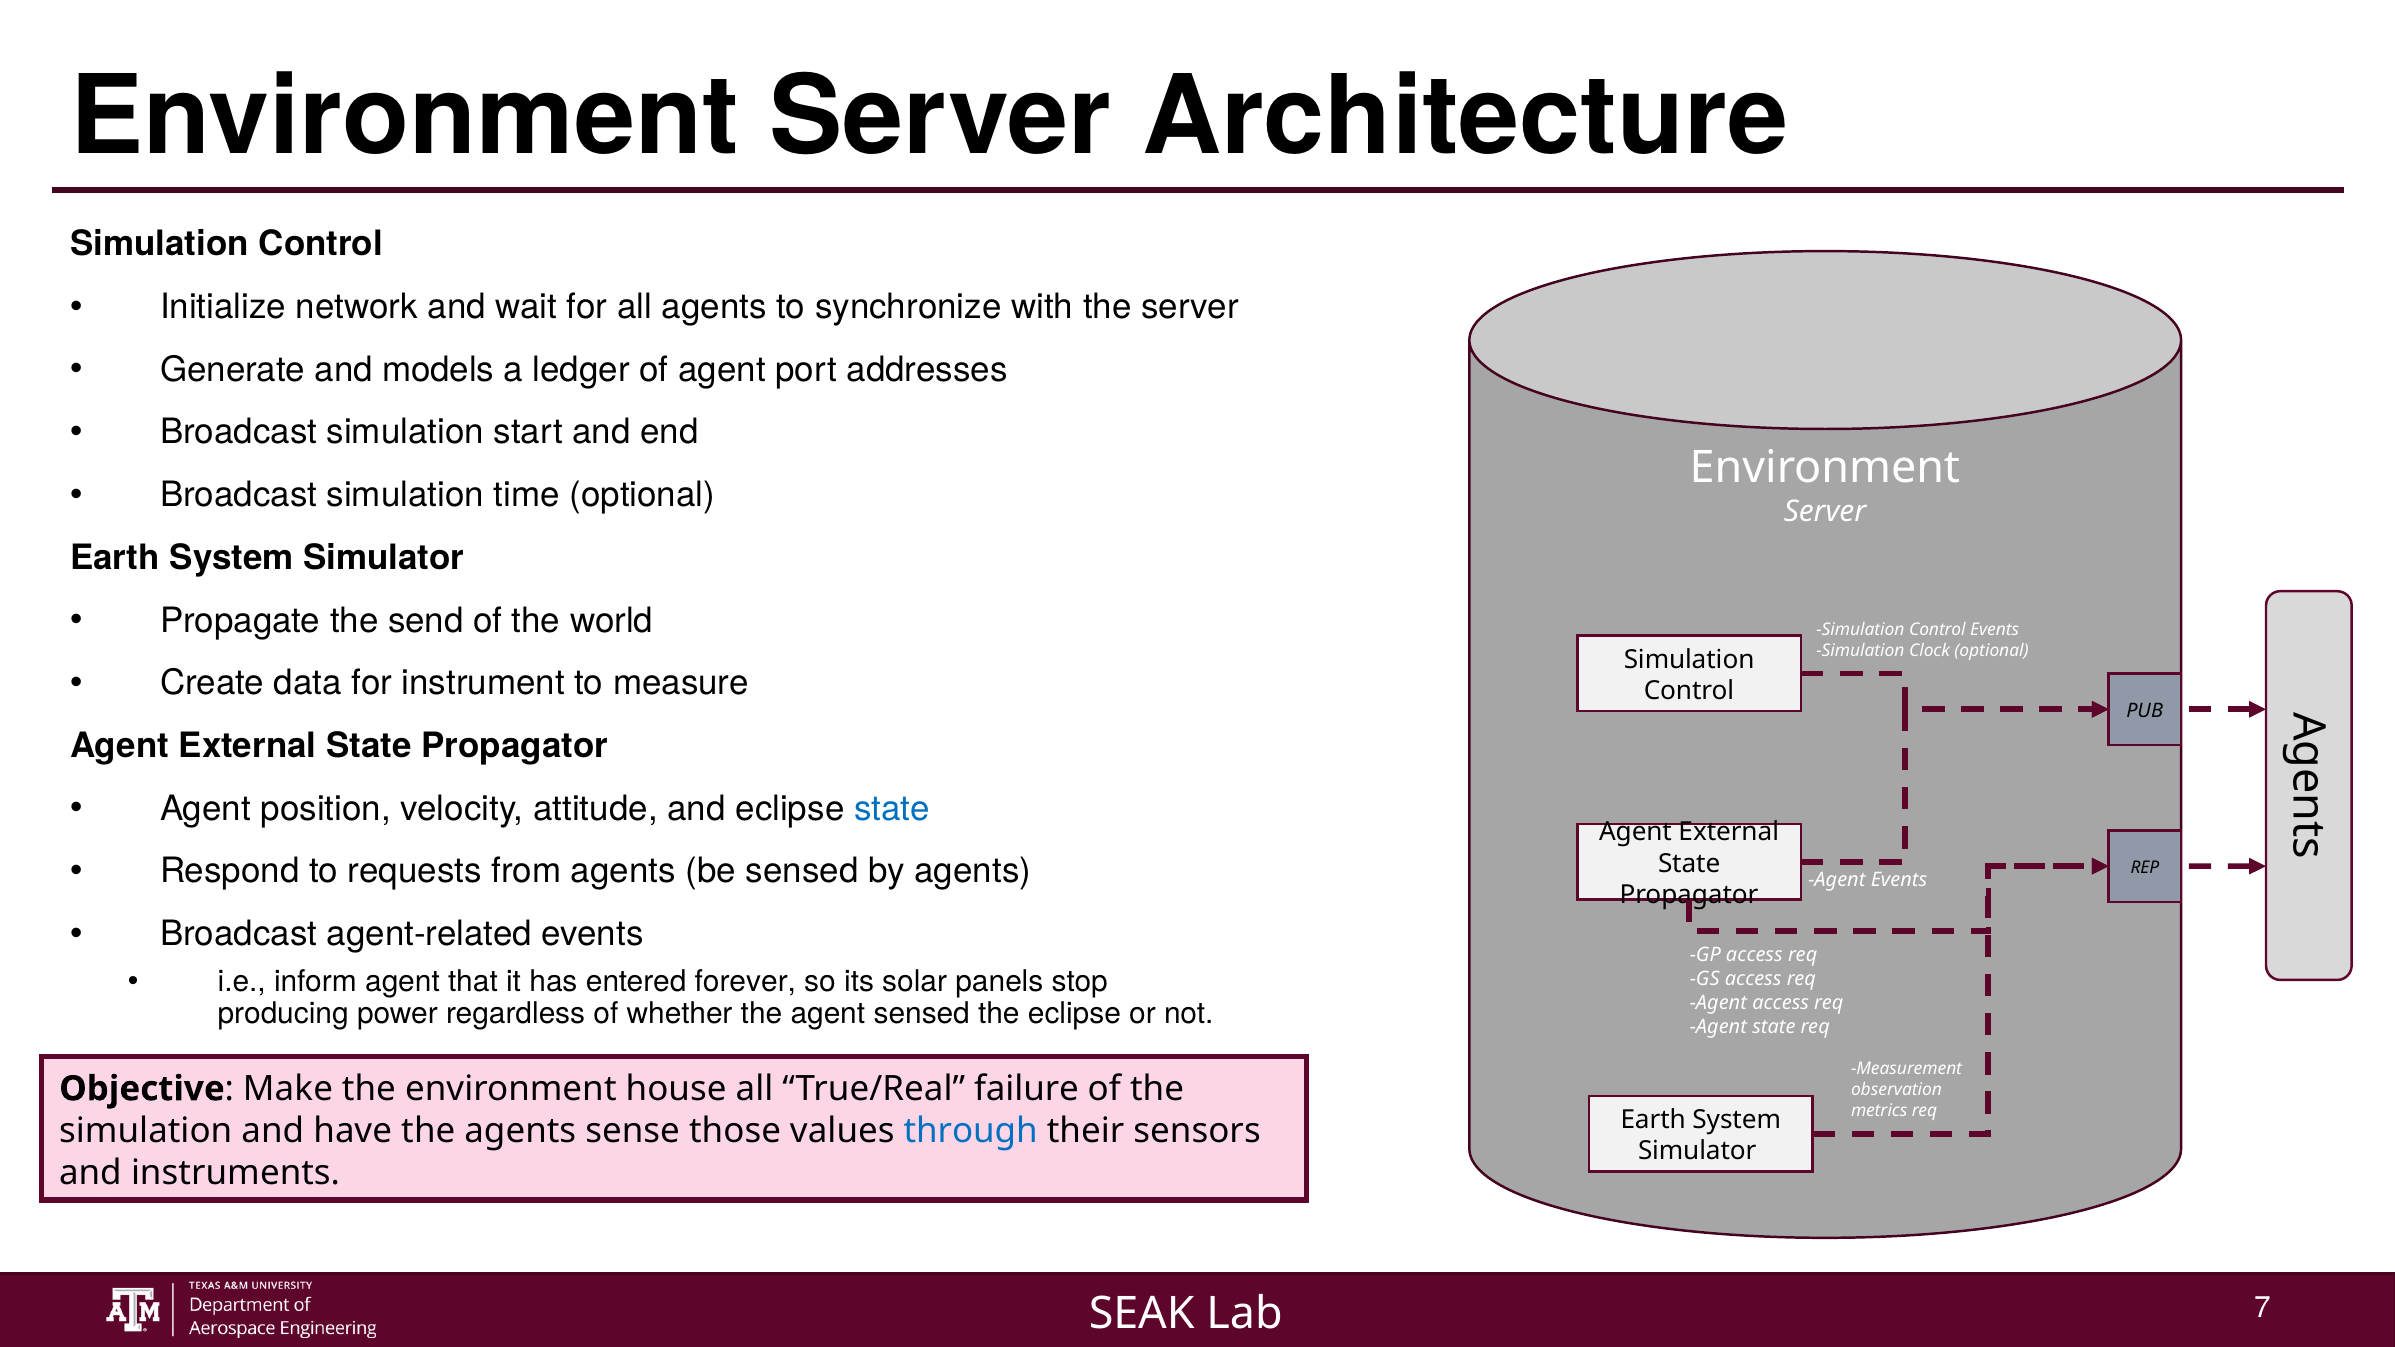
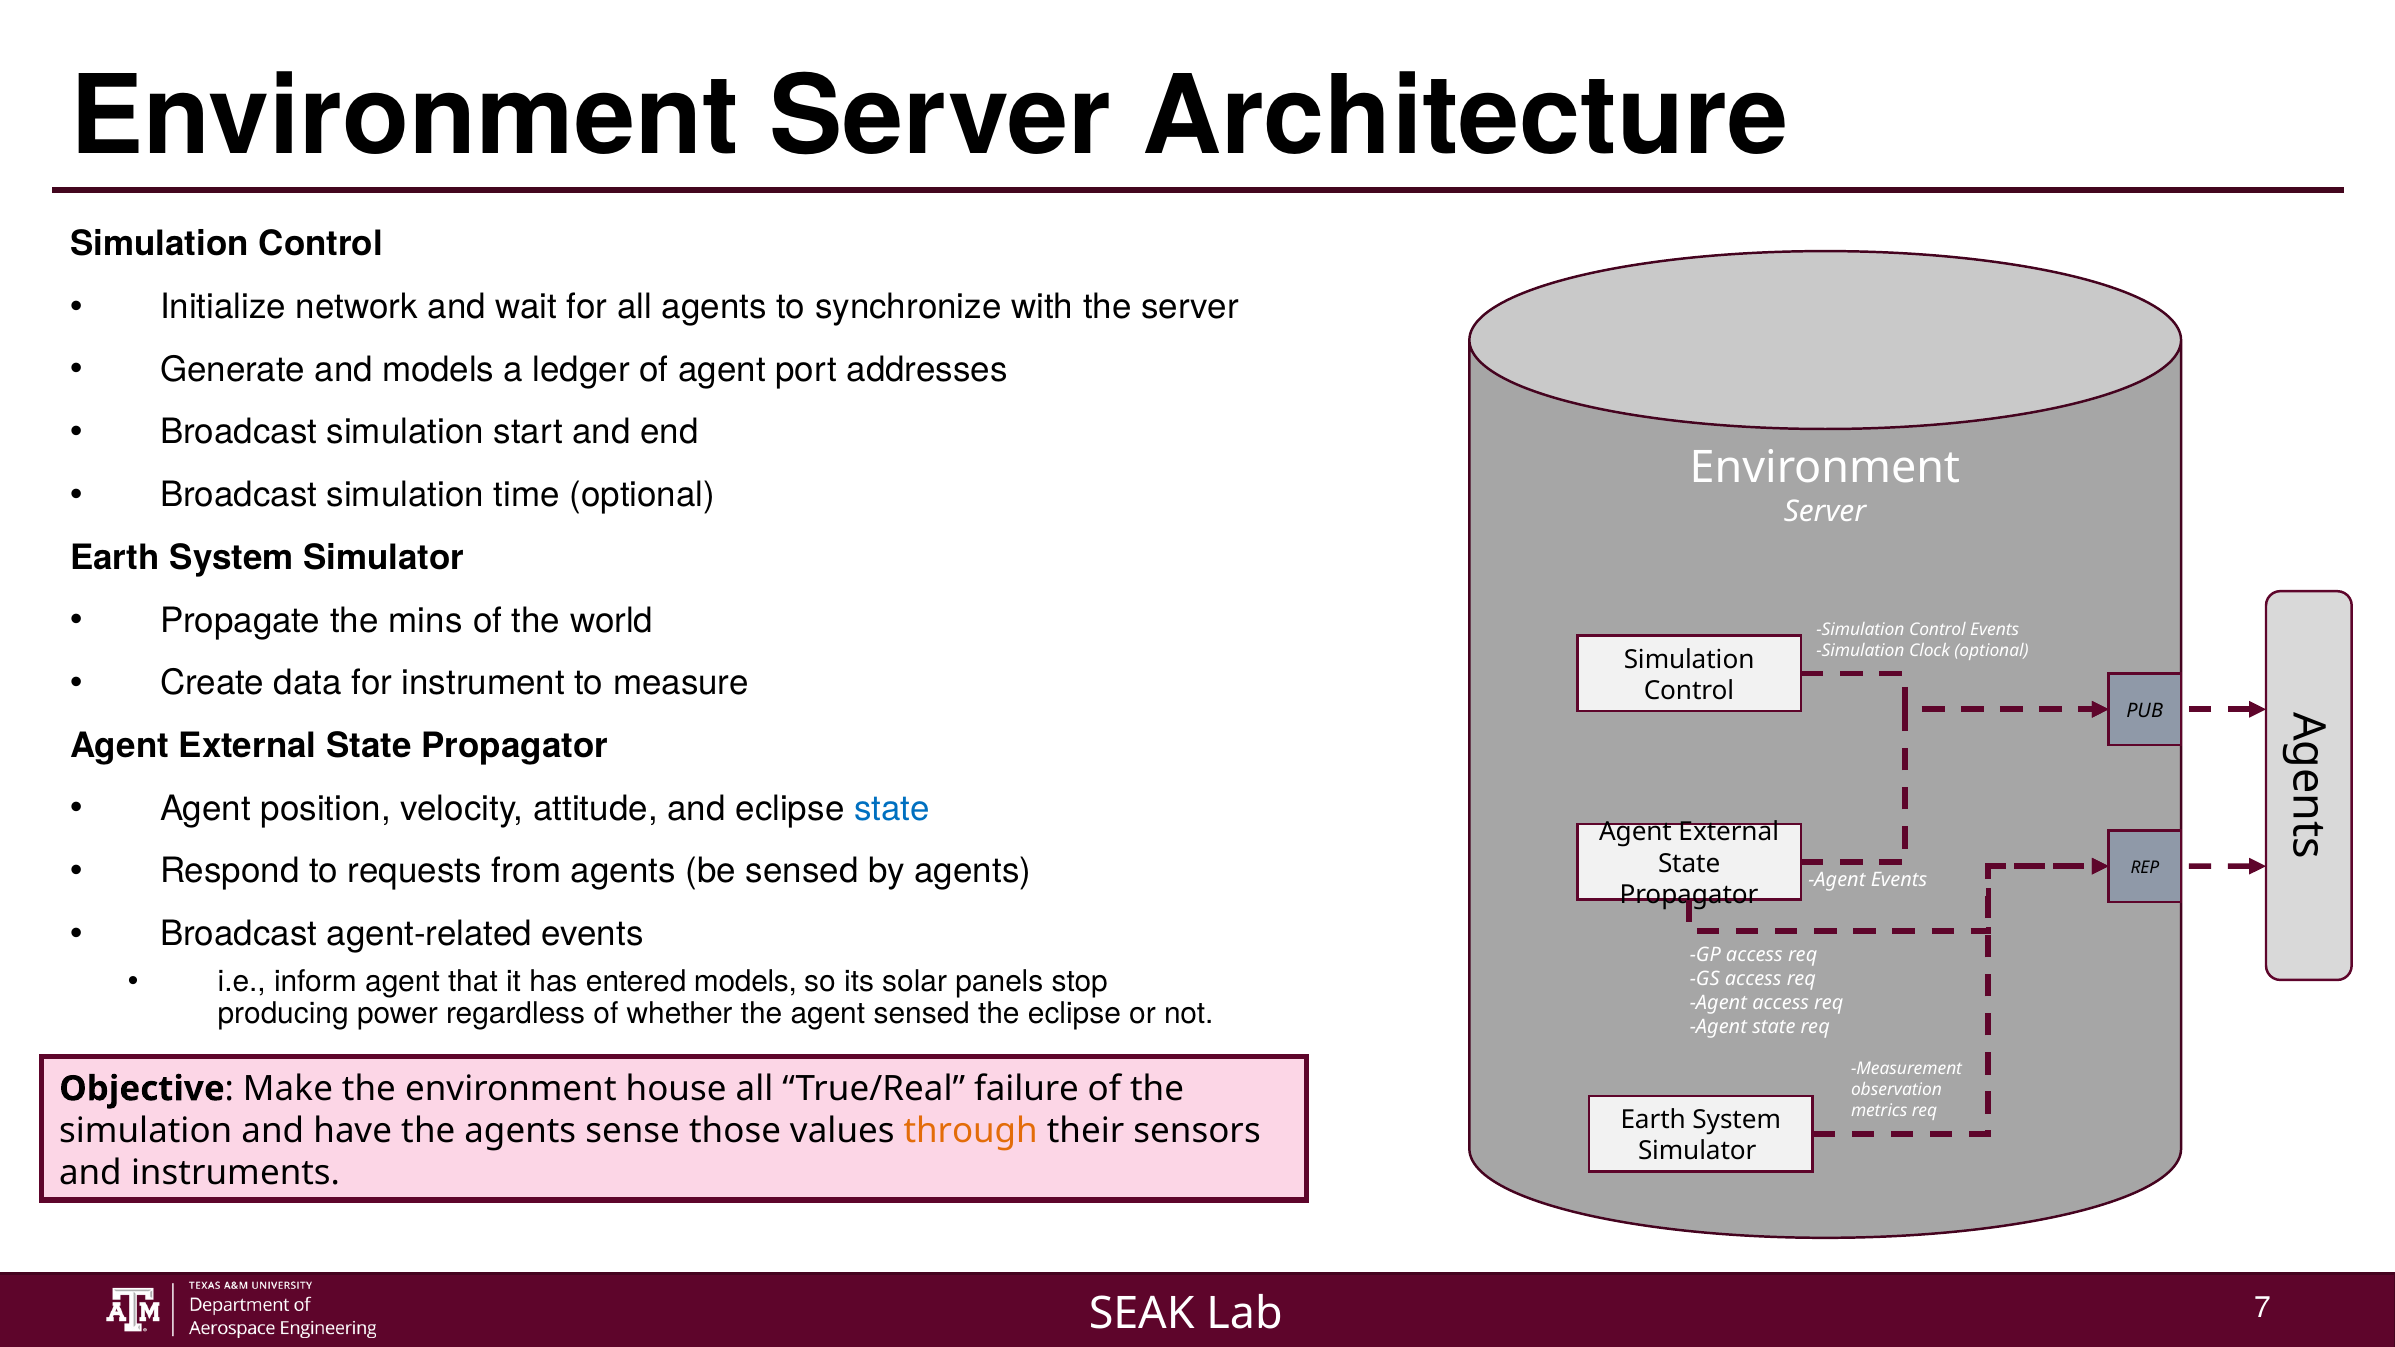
send: send -> mins (426, 621)
entered forever: forever -> models (745, 982)
through colour: blue -> orange (971, 1131)
